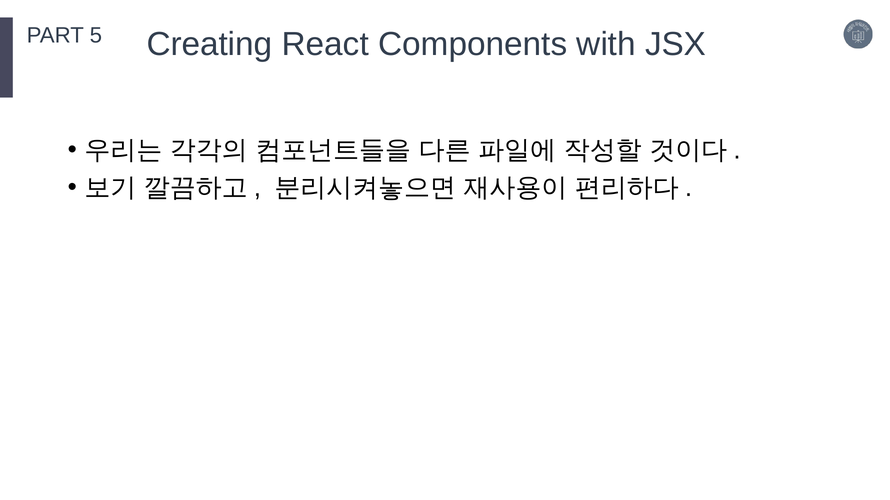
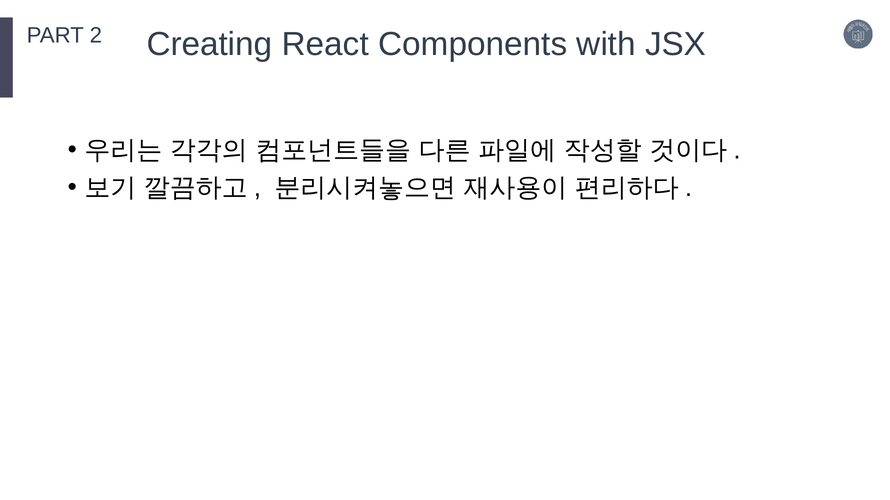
5: 5 -> 2 (96, 36)
